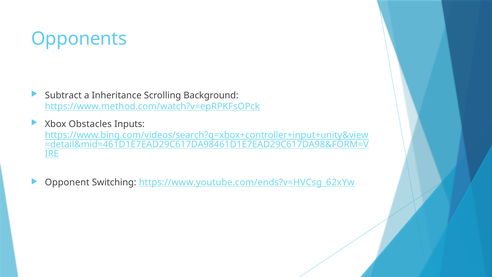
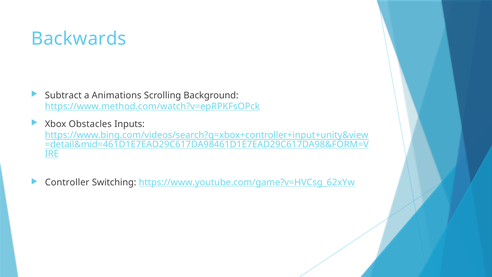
Opponents: Opponents -> Backwards (79, 39)
Inheritance: Inheritance -> Animations (117, 95)
Opponent: Opponent -> Controller (67, 182)
https://www.youtube.com/ends?v=HVCsg_62xYw: https://www.youtube.com/ends?v=HVCsg_62xYw -> https://www.youtube.com/game?v=HVCsg_62xYw (247, 182)
